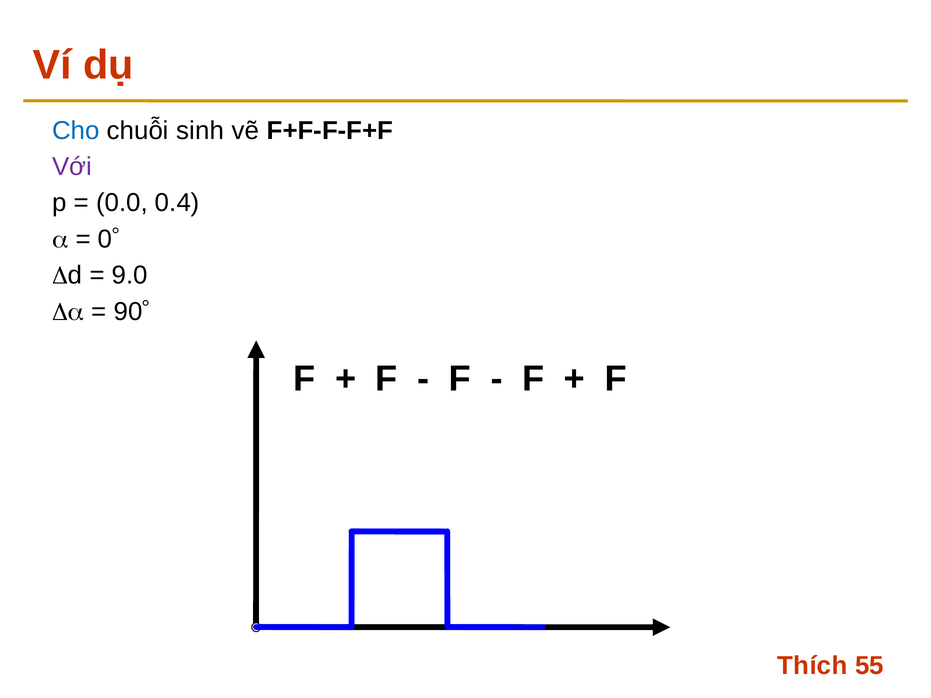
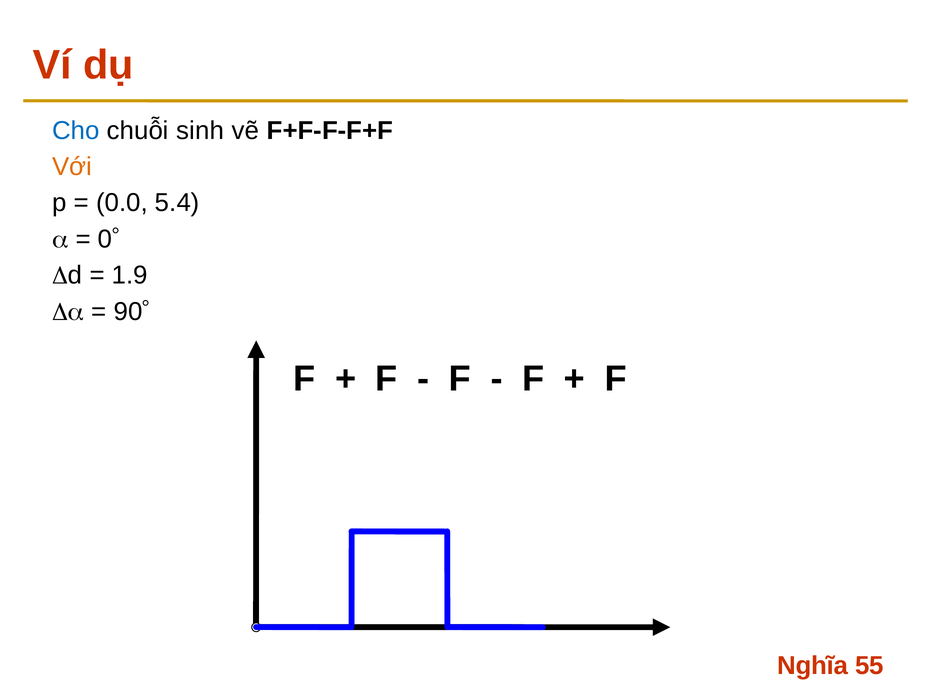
Với colour: purple -> orange (72, 167)
0.4: 0.4 -> 5.4 (177, 203)
9.0: 9.0 -> 1.9 (130, 275)
Thích: Thích -> Nghĩa (813, 666)
